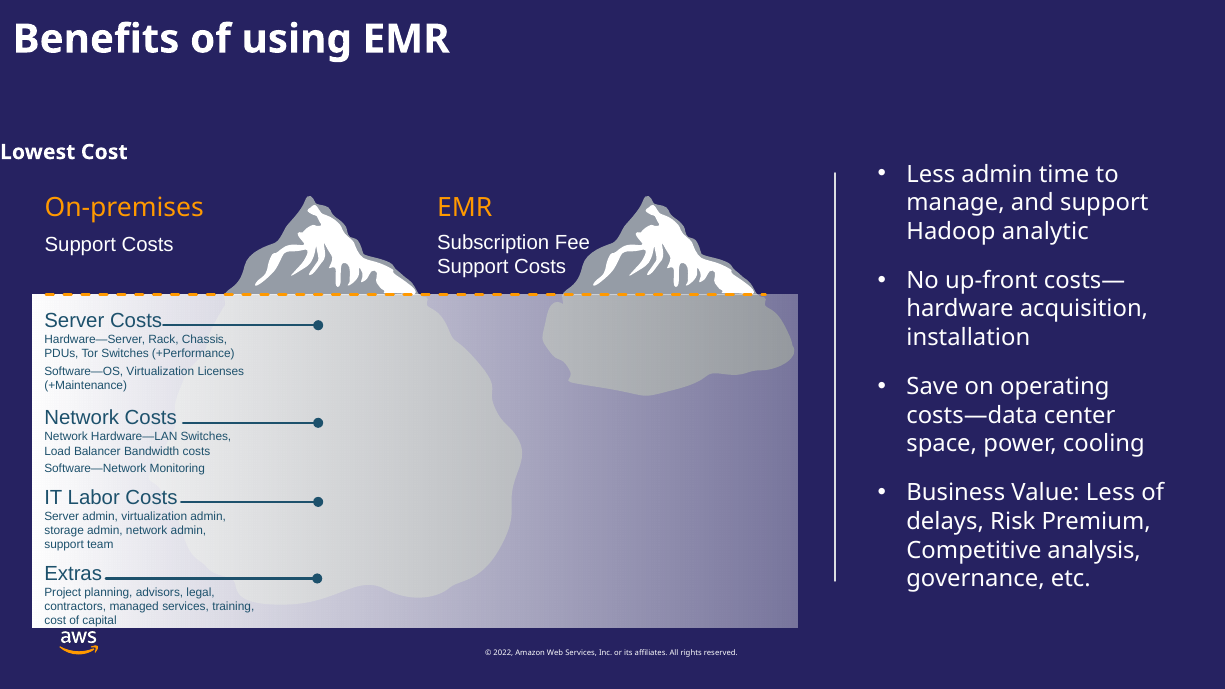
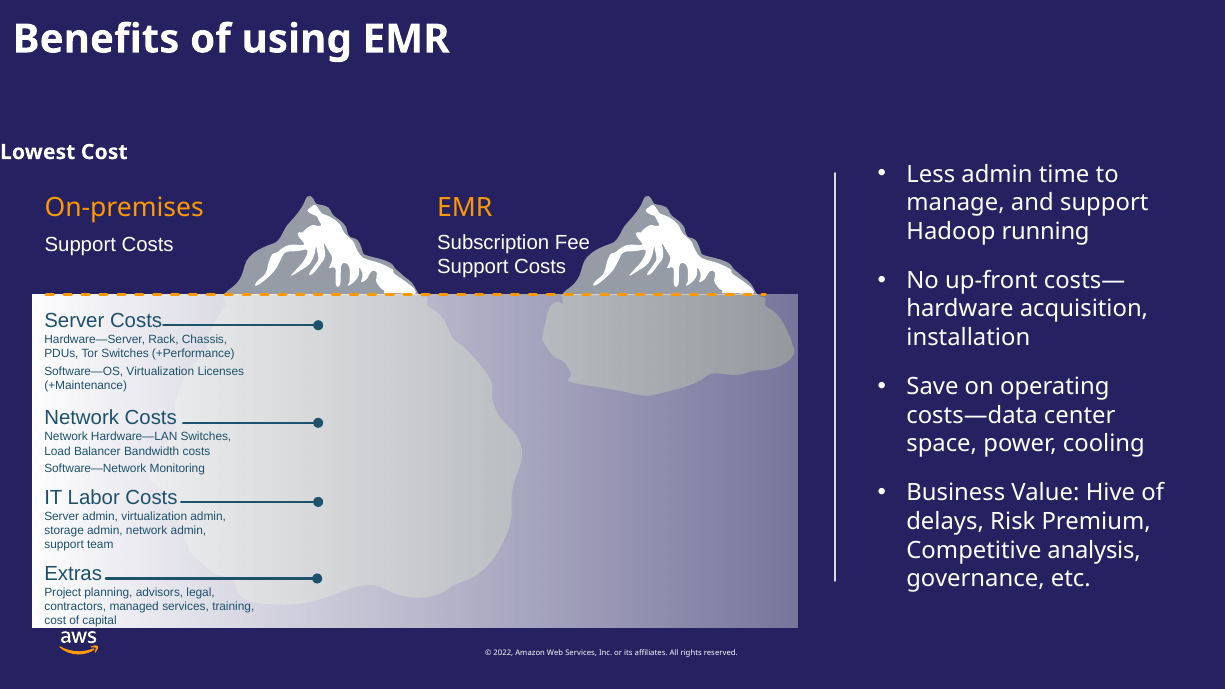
analytic: analytic -> running (1046, 231)
Value Less: Less -> Hive (1110, 493)
